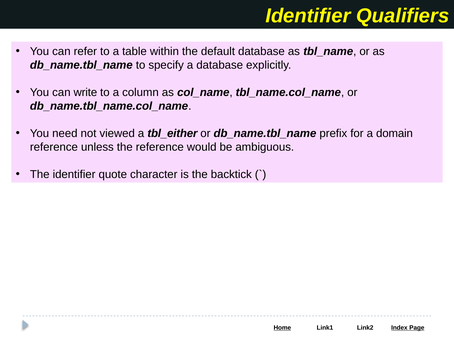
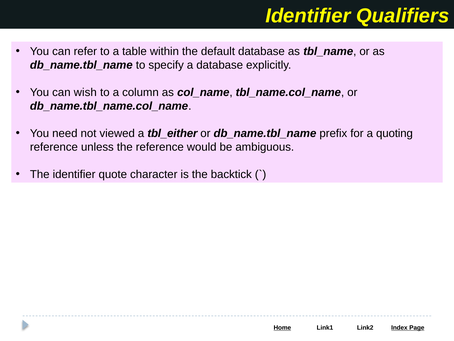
write: write -> wish (85, 92)
domain: domain -> quoting (395, 133)
